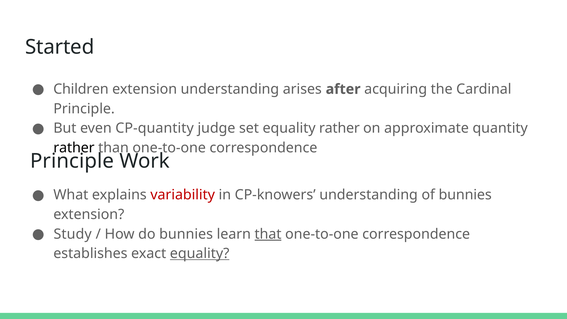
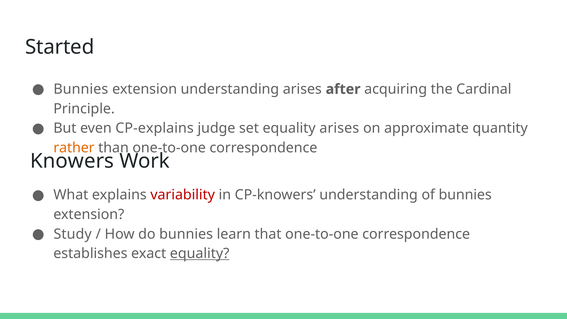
Children: Children -> Bunnies (81, 89)
CP-quantity: CP-quantity -> CP-explains (155, 128)
equality rather: rather -> arises (339, 128)
rather colour: black -> orange (74, 148)
Principle: Principle -> Knowers (72, 161)
that underline: present -> none (268, 234)
